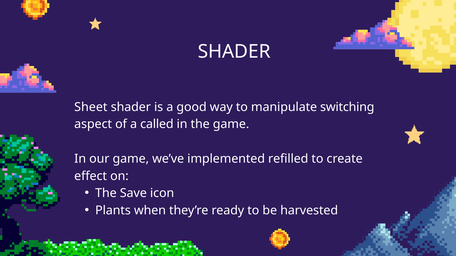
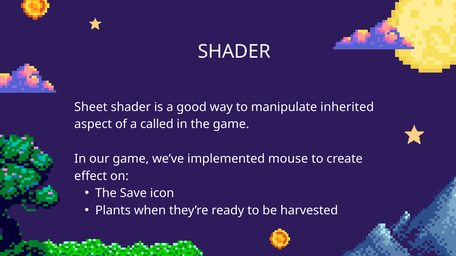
switching: switching -> inherited (347, 107)
refilled: refilled -> mouse (288, 159)
